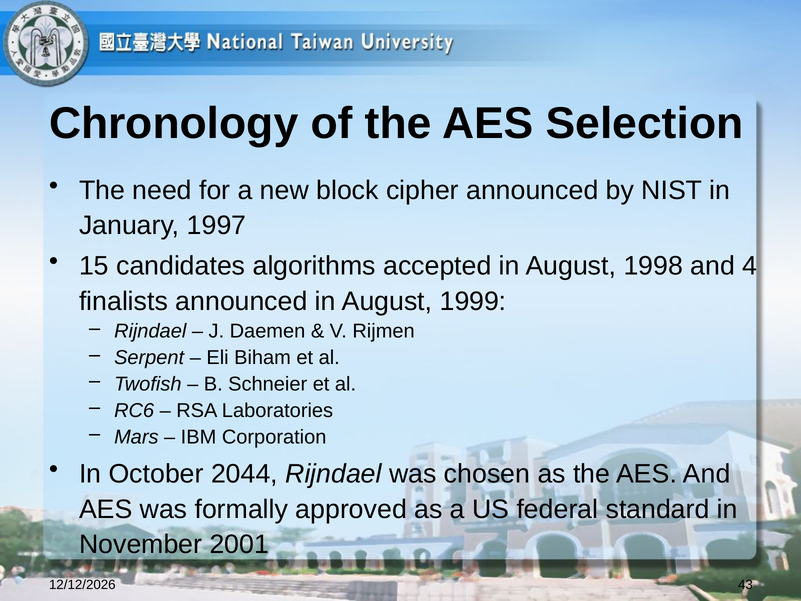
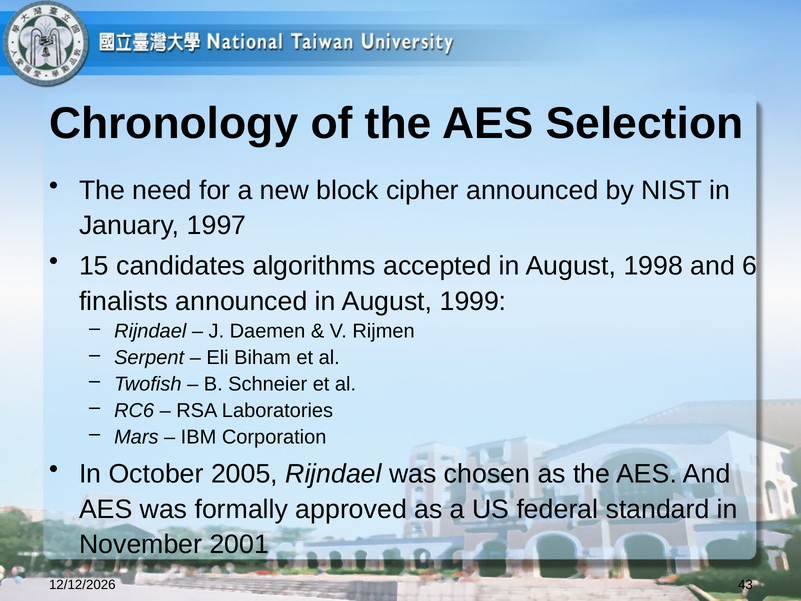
4: 4 -> 6 (750, 266)
2044: 2044 -> 2005 (244, 474)
